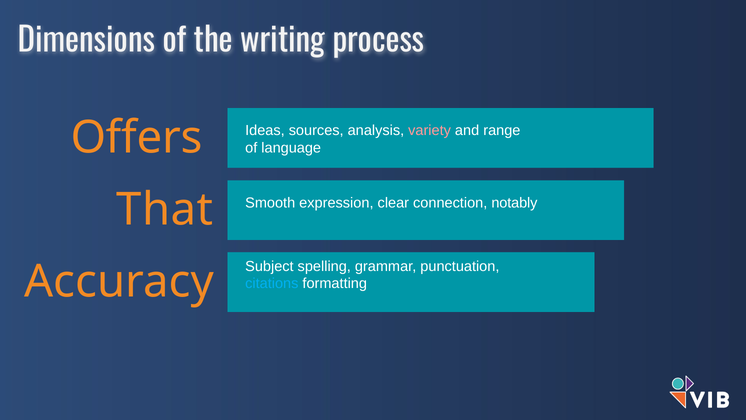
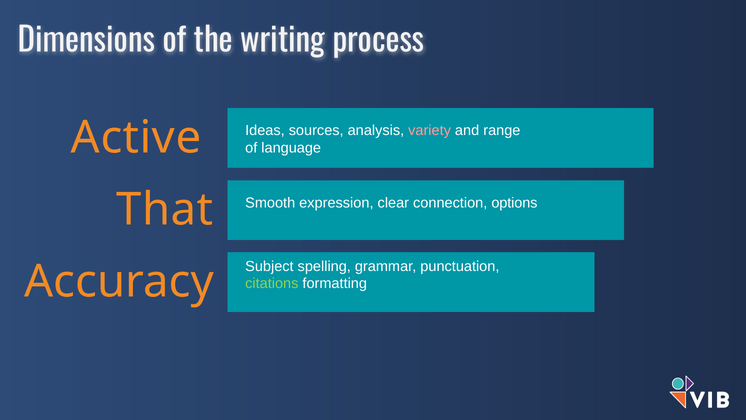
Offers: Offers -> Active (136, 137)
notably: notably -> options (514, 203)
citations colour: light blue -> light green (272, 283)
